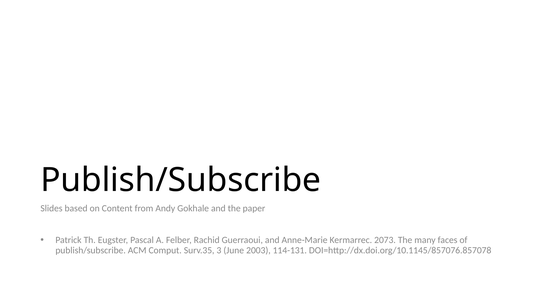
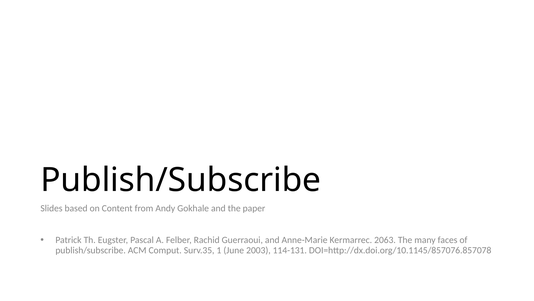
2073: 2073 -> 2063 (385, 240)
3: 3 -> 1 (219, 250)
